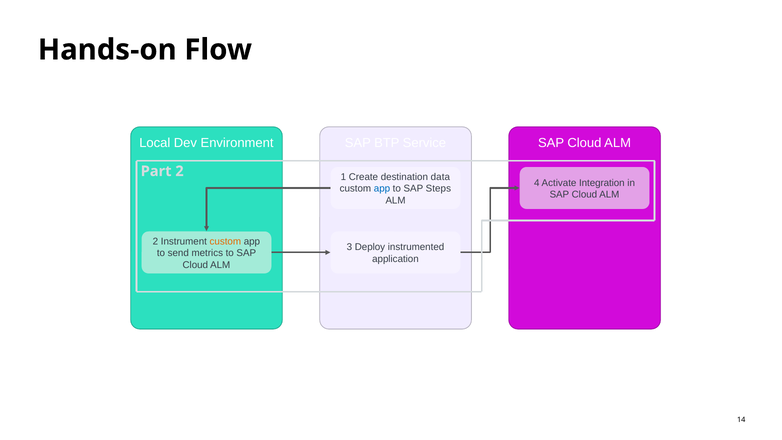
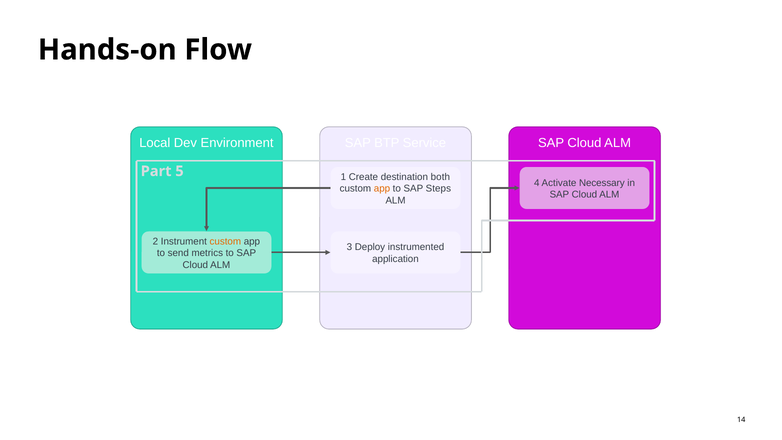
Part 2: 2 -> 5 (179, 171)
data: data -> both (440, 177)
Integration: Integration -> Necessary (602, 183)
app colour: blue -> orange (382, 189)
